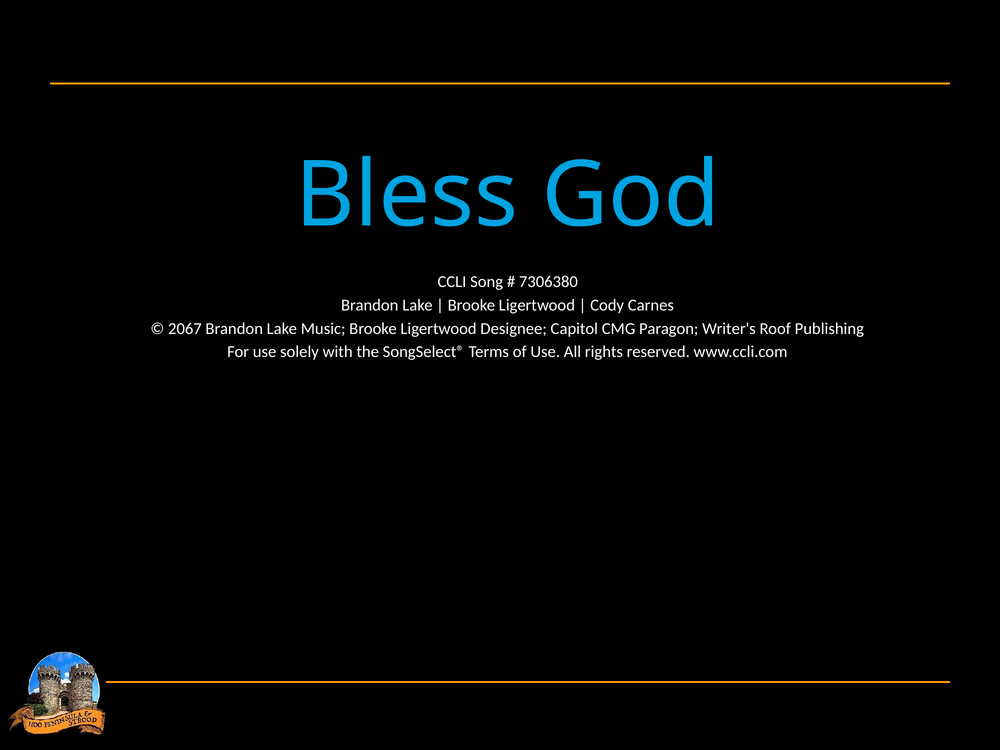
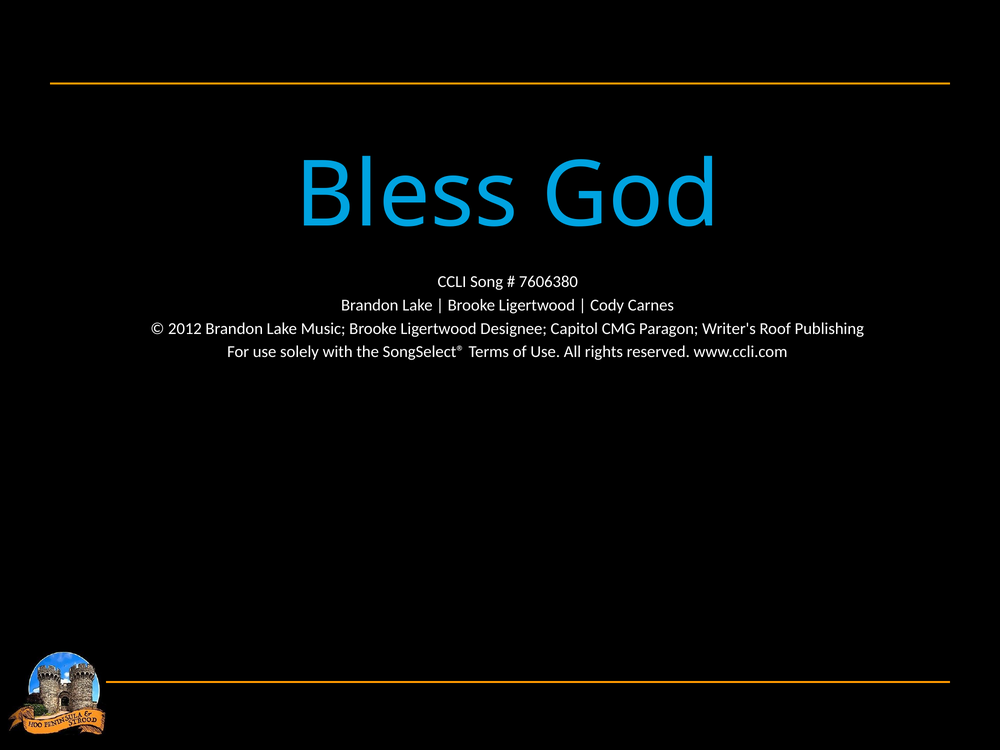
7306380: 7306380 -> 7606380 (548, 282)
2067: 2067 -> 2012 (185, 329)
